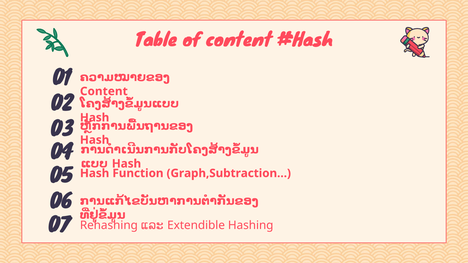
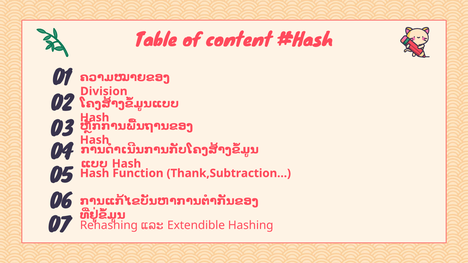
Content: Content -> Division (104, 91)
Graph,Subtraction…: Graph,Subtraction… -> Thank,Subtraction… (229, 173)
